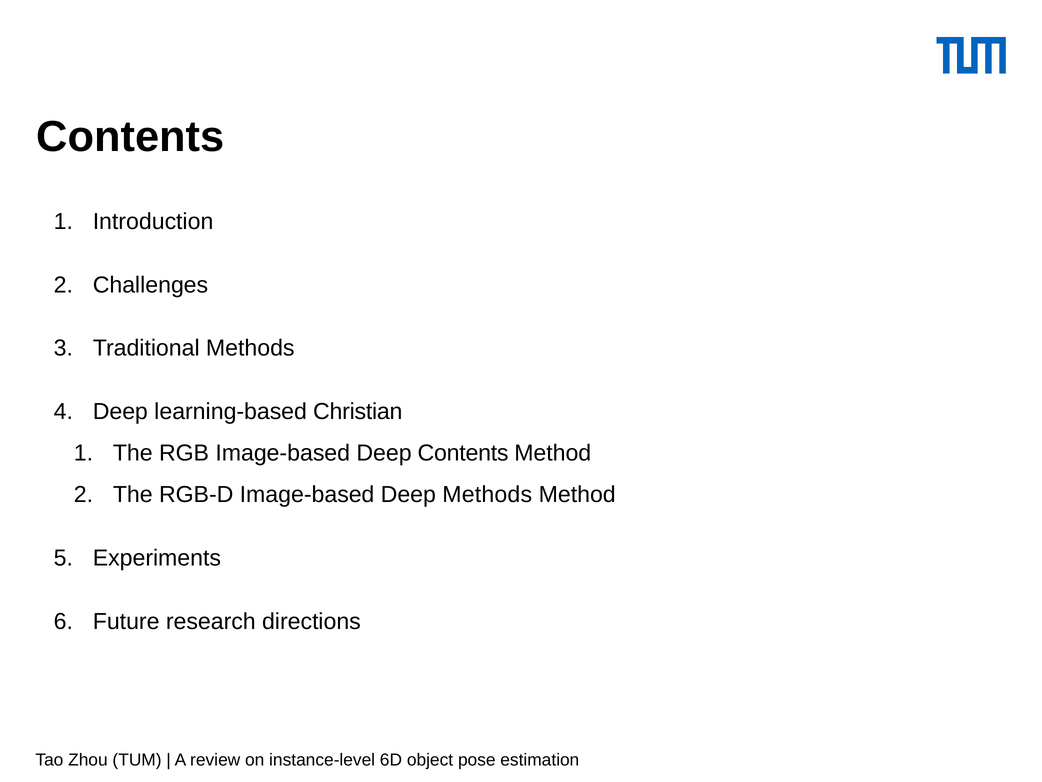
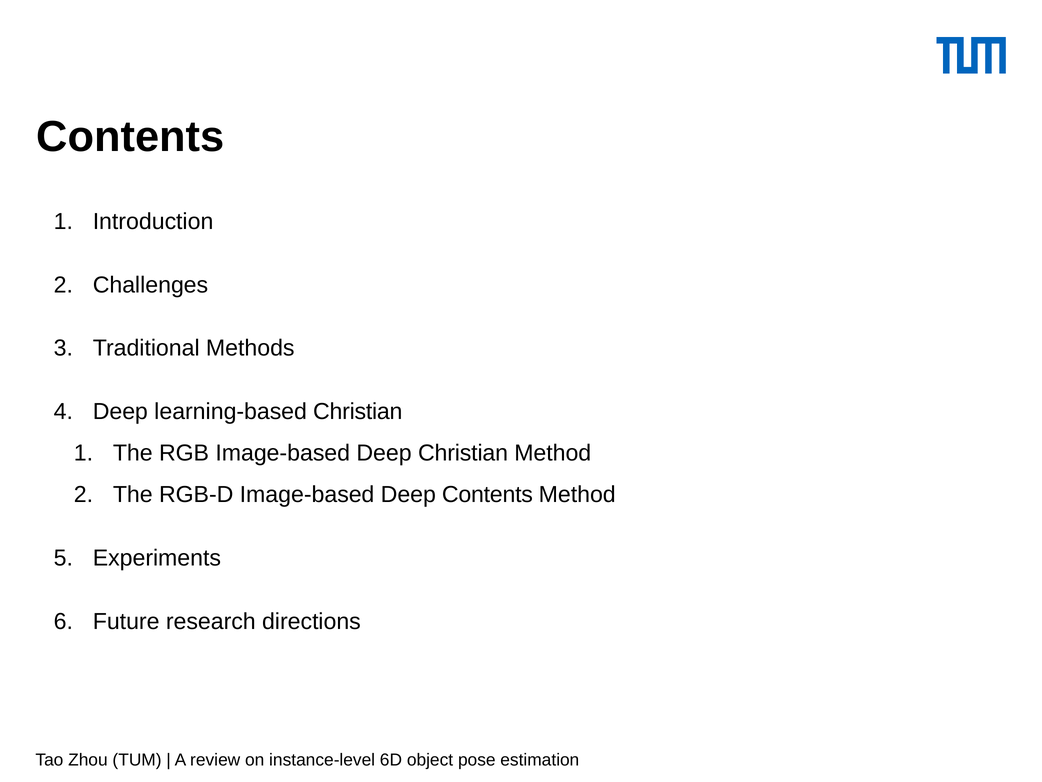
Deep Contents: Contents -> Christian (463, 453)
Deep Methods: Methods -> Contents (487, 495)
